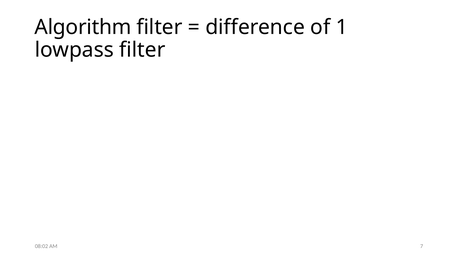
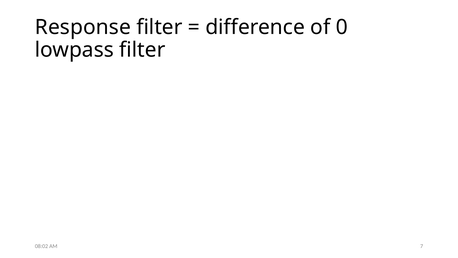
Algorithm: Algorithm -> Response (83, 27)
1: 1 -> 0 (342, 27)
